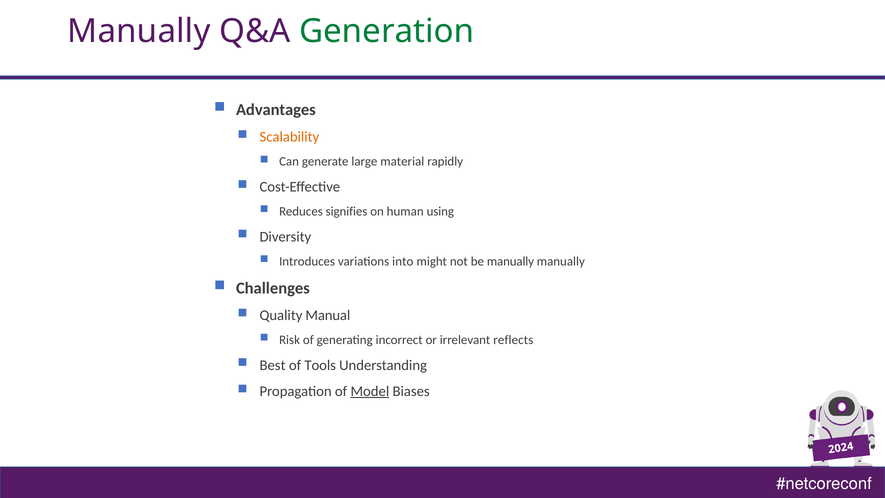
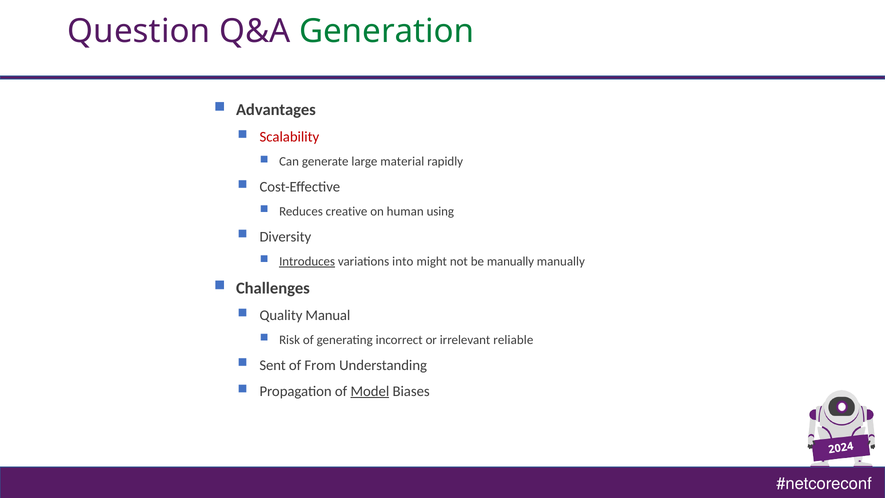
Manually: Manually -> Question (139, 31)
Scalability colour: orange -> red (289, 137)
signifies: signifies -> creative (347, 211)
Introduces underline: none -> present (307, 261)
reflects: reflects -> reliable (513, 340)
Best: Best -> Sent (273, 365)
Tools: Tools -> From (320, 365)
